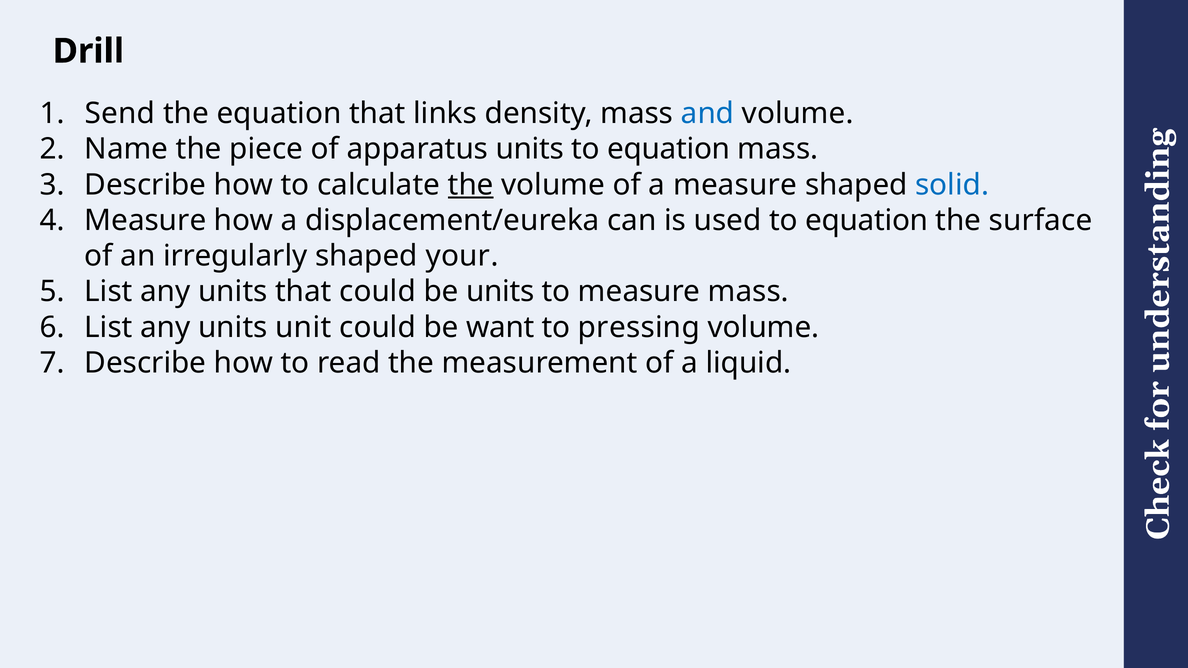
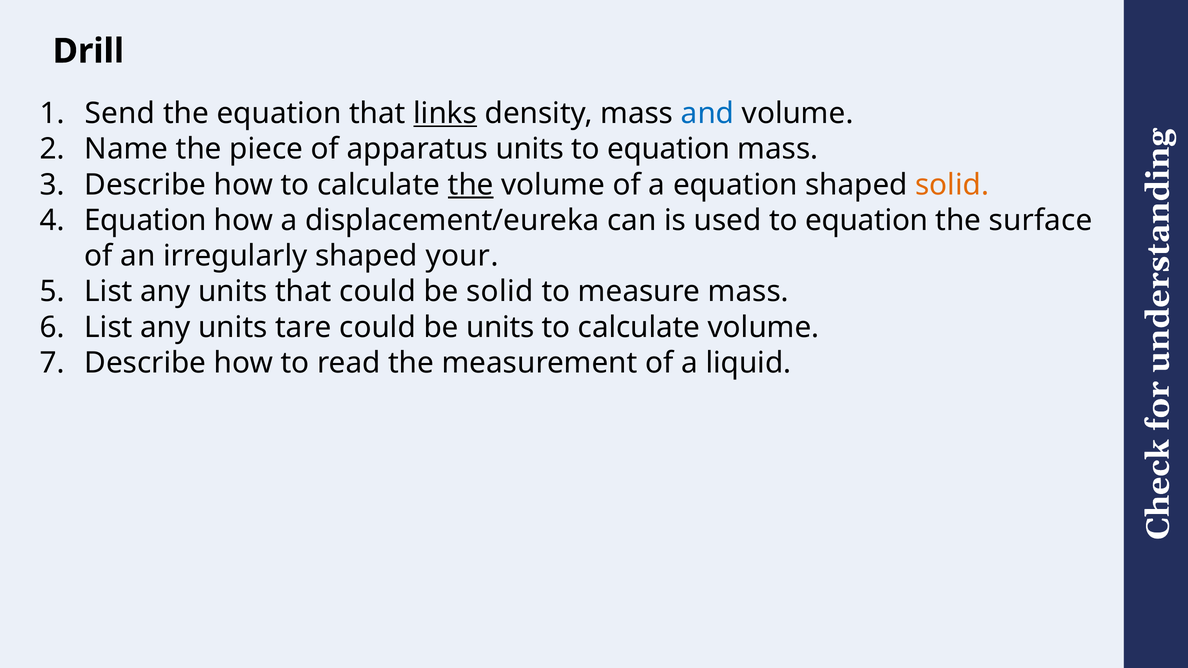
links underline: none -> present (445, 113)
a measure: measure -> equation (735, 185)
solid colour: blue -> orange (952, 185)
Measure: Measure -> Equation (145, 220)
be units: units -> solid (500, 292)
unit: unit -> tare (303, 327)
be want: want -> units (500, 327)
pressing: pressing -> calculate (639, 327)
